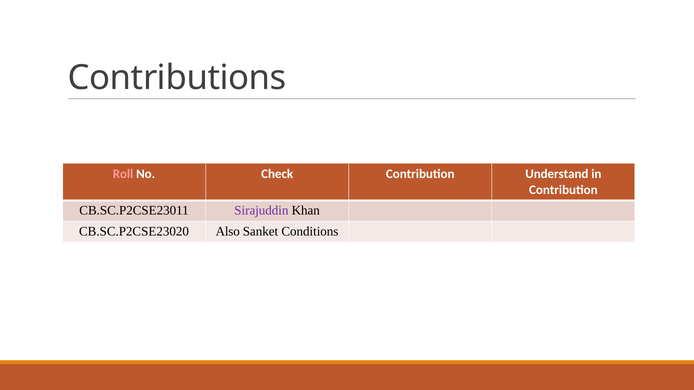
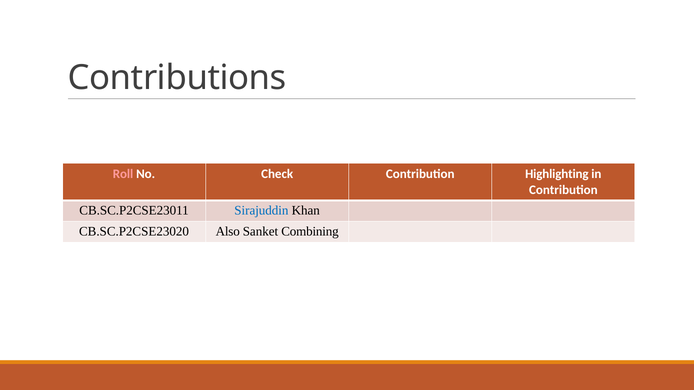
Understand: Understand -> Highlighting (557, 174)
Sirajuddin colour: purple -> blue (261, 210)
Conditions: Conditions -> Combining (310, 232)
